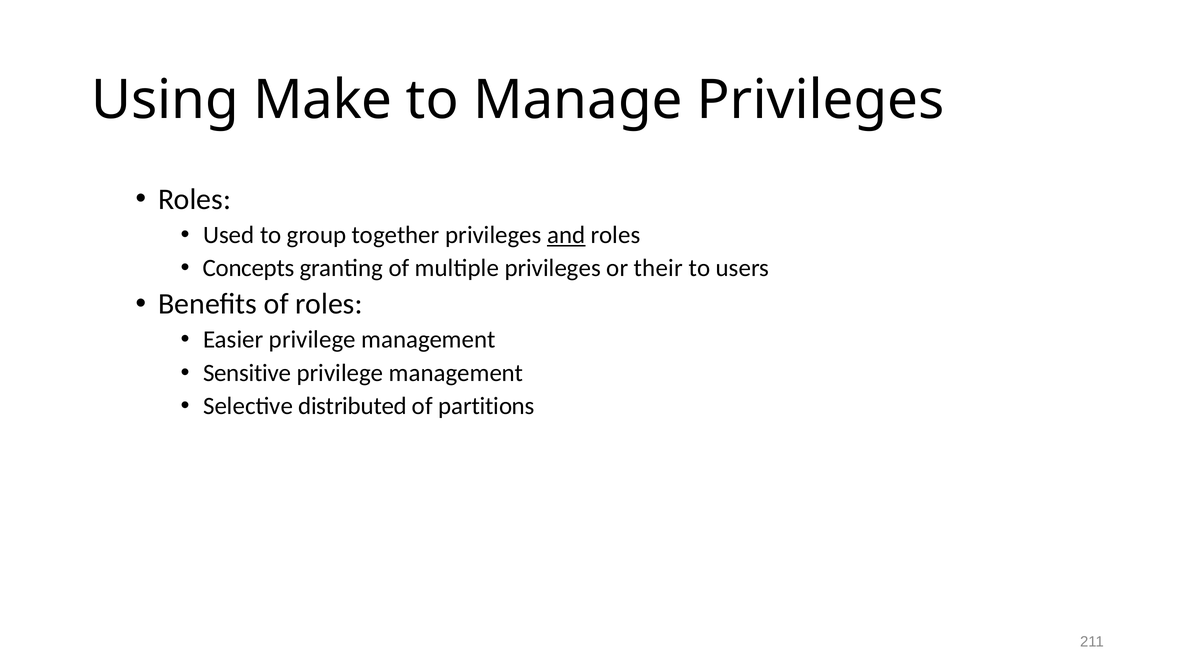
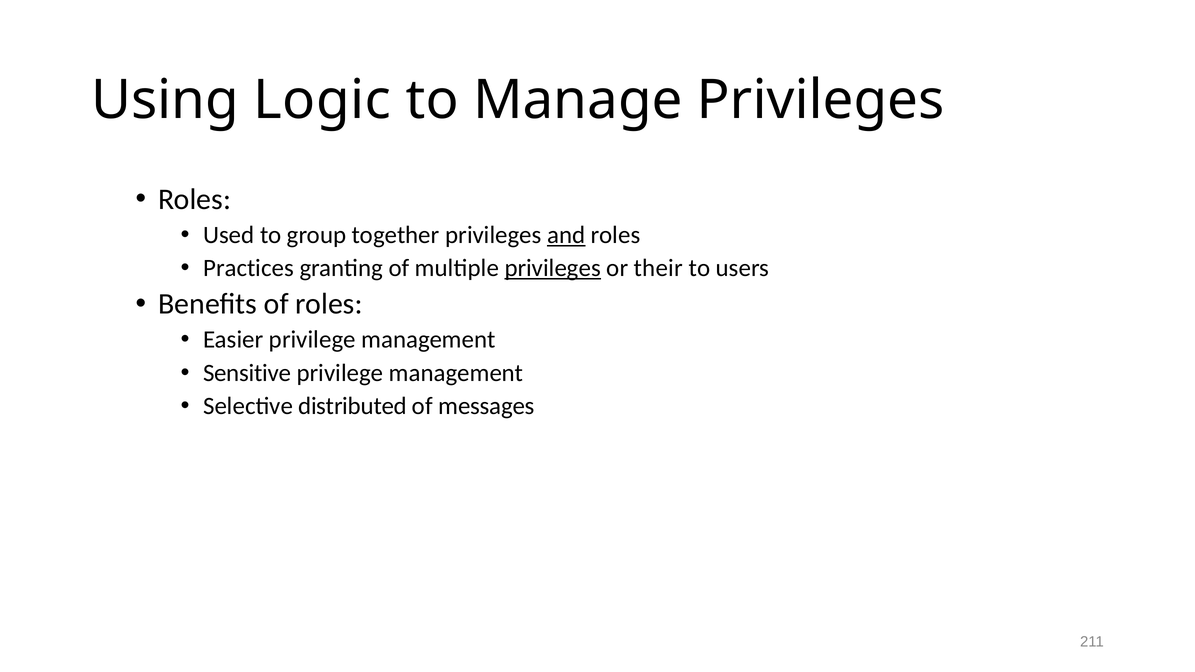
Make: Make -> Logic (322, 100)
Concepts: Concepts -> Practices (248, 268)
privileges underline: none -> present (553, 268)
partitions: partitions -> messages (486, 406)
